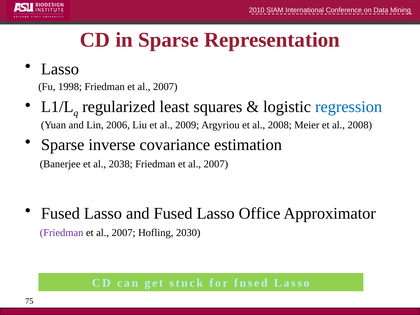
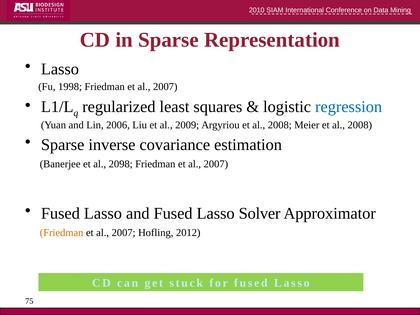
2038: 2038 -> 2098 (121, 164)
Office: Office -> Solver (260, 213)
Friedman colour: purple -> orange (62, 233)
2030: 2030 -> 2012 (188, 233)
